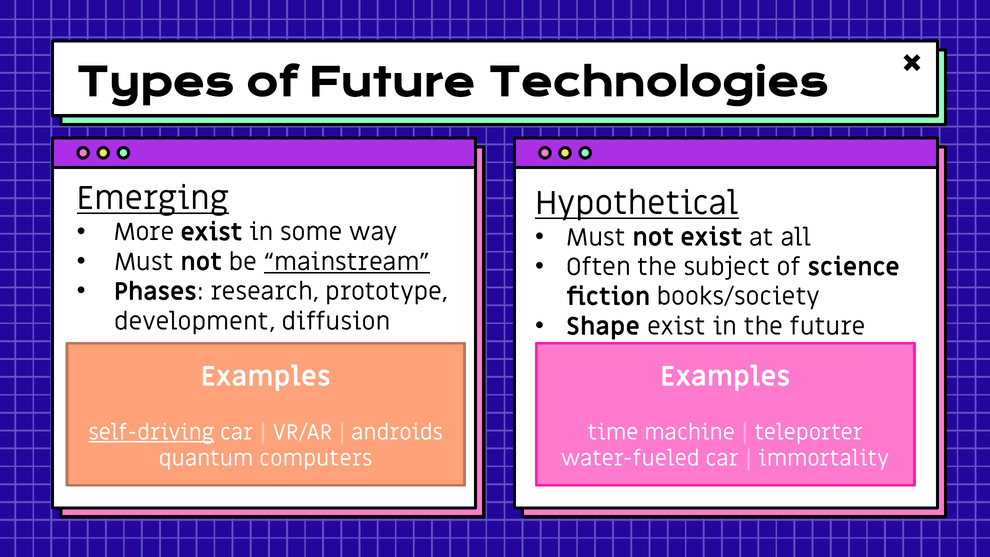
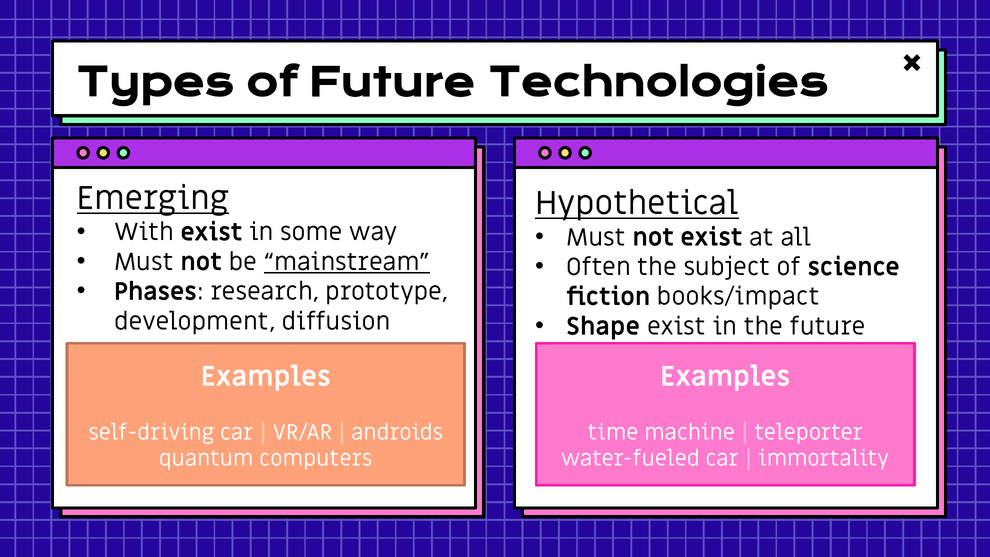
More: More -> With (144, 232)
books/society: books/society -> books/impact (738, 297)
self-driving underline: present -> none (151, 432)
